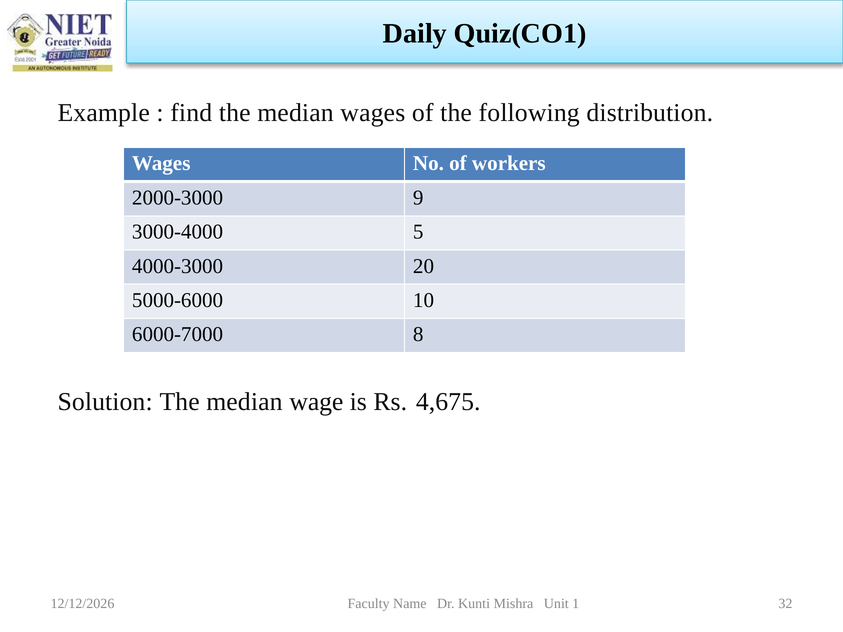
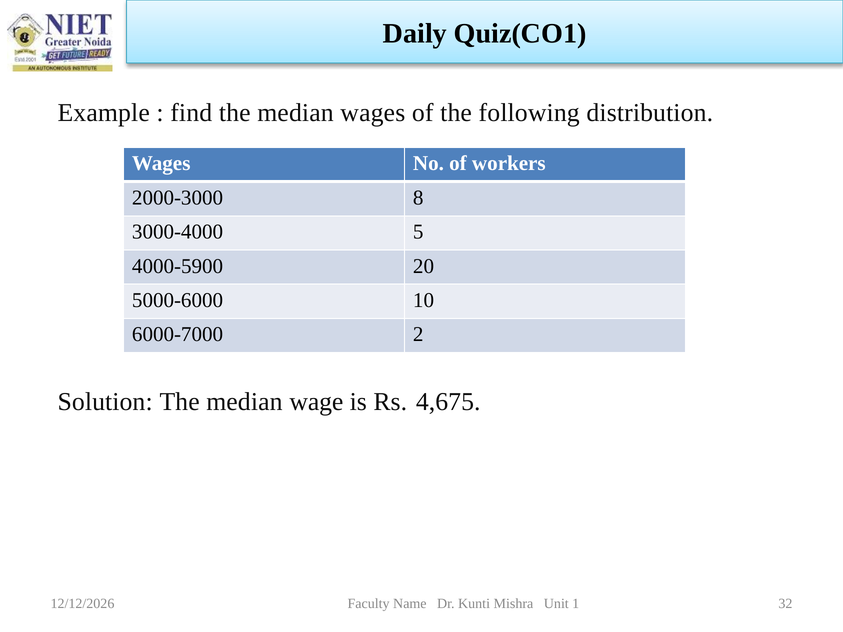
9: 9 -> 8 (418, 198)
4000-3000: 4000-3000 -> 4000-5900 (178, 266)
8: 8 -> 2 (418, 335)
